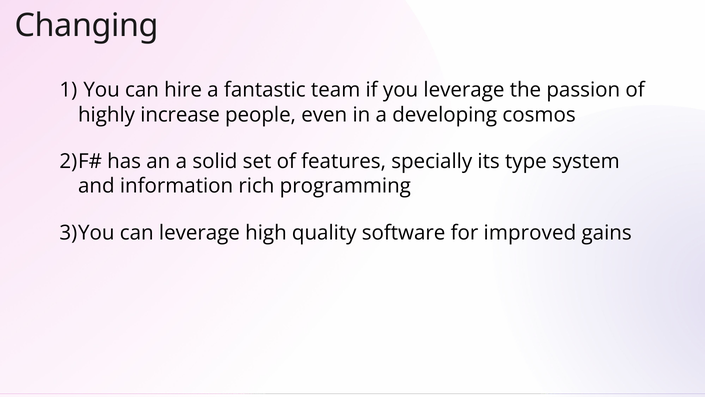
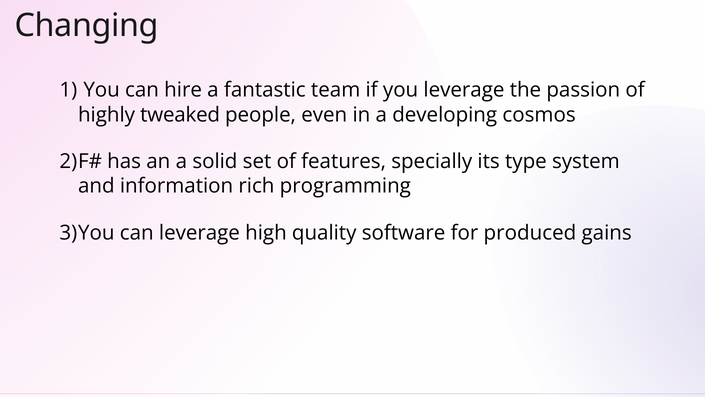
increase: increase -> tweaked (180, 115)
improved: improved -> produced (530, 233)
